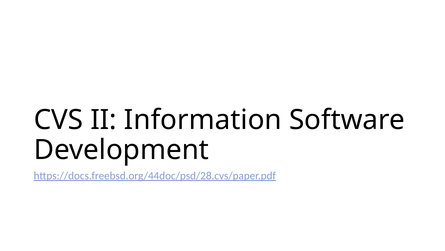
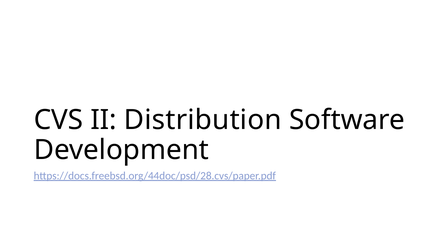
Information: Information -> Distribution (203, 120)
